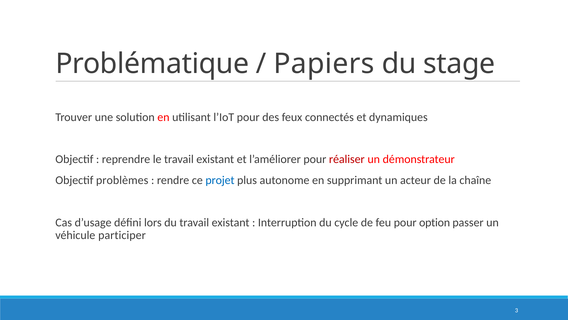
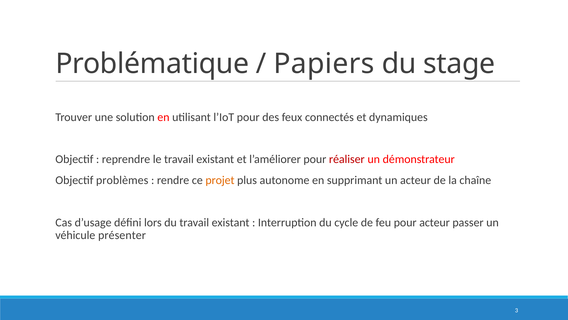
projet colour: blue -> orange (220, 180)
pour option: option -> acteur (435, 222)
participer: participer -> présenter (122, 235)
